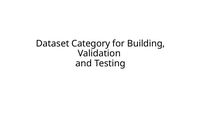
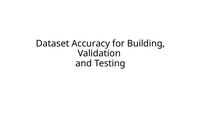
Category: Category -> Accuracy (91, 44)
